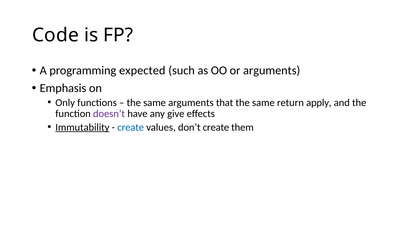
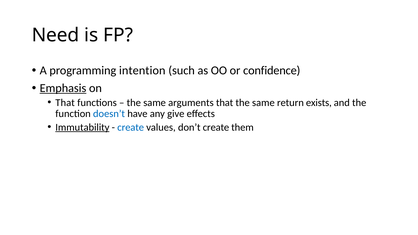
Code: Code -> Need (56, 35)
expected: expected -> intention (142, 71)
or arguments: arguments -> confidence (272, 71)
Emphasis underline: none -> present (63, 88)
Only: Only -> That (65, 103)
apply: apply -> exists (319, 103)
doesn’t colour: purple -> blue (109, 114)
